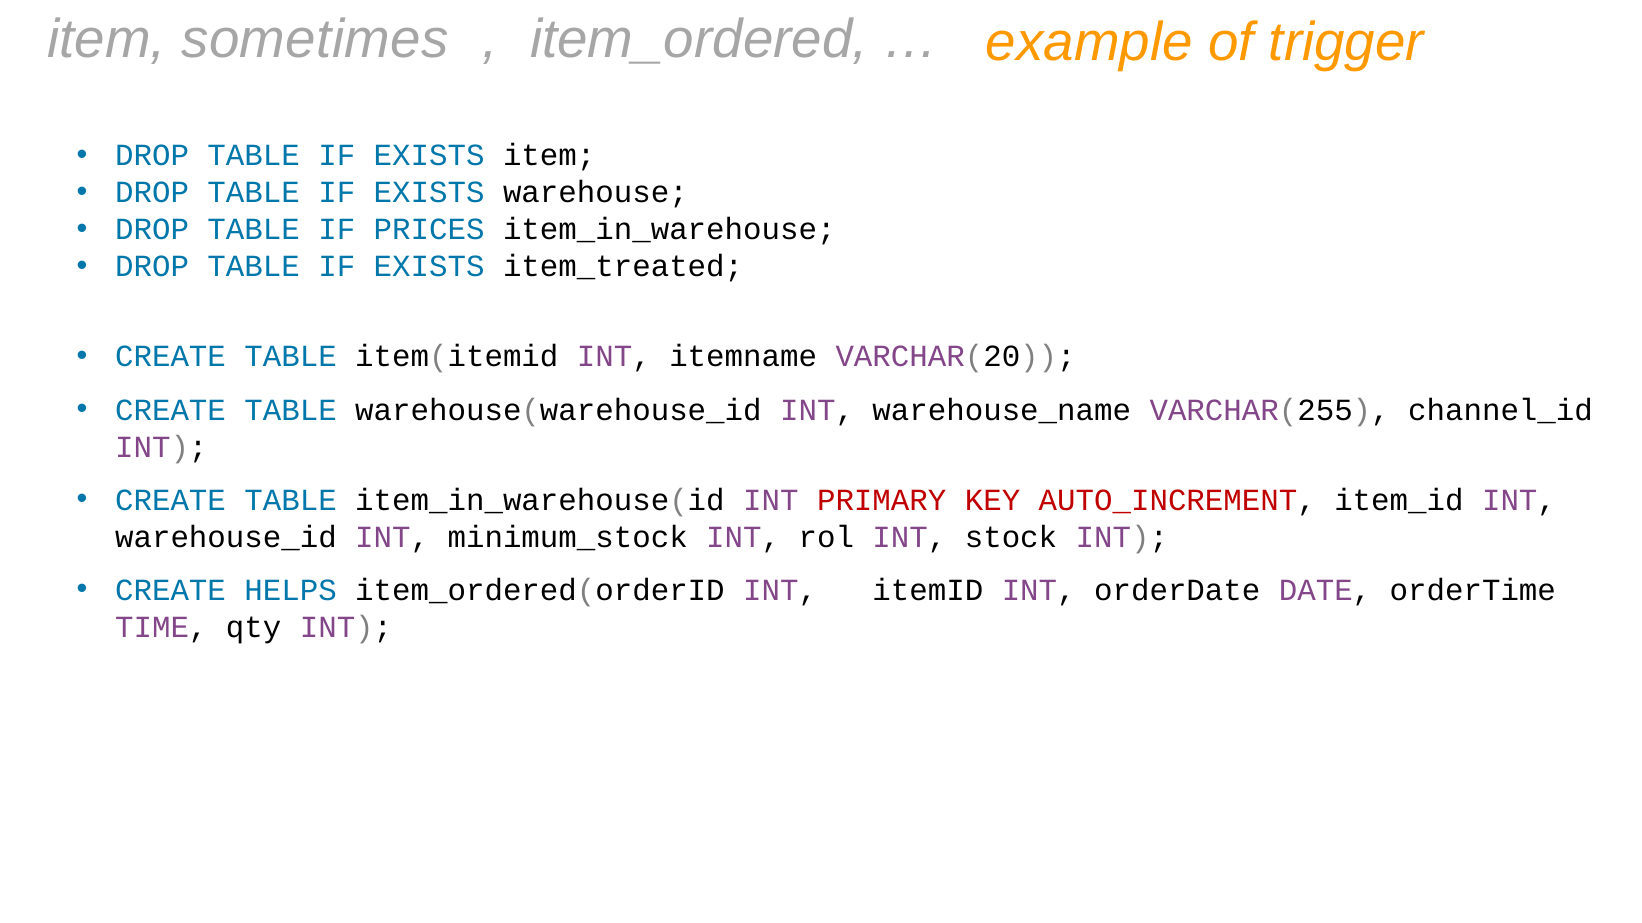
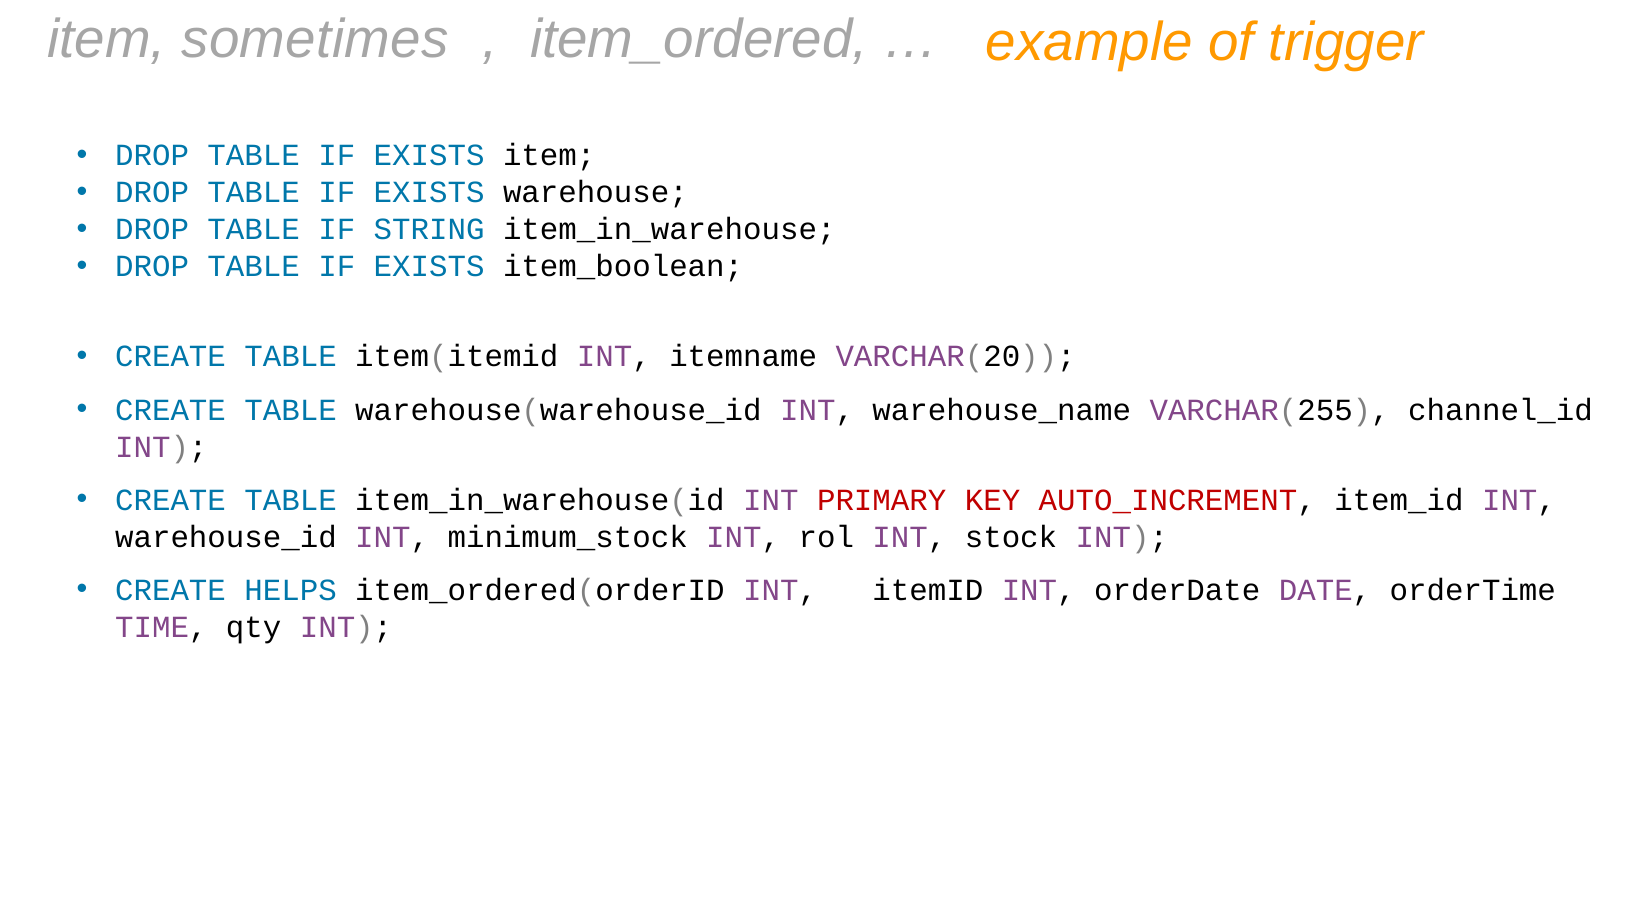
PRICES: PRICES -> STRING (429, 230)
item_treated: item_treated -> item_boolean (623, 267)
